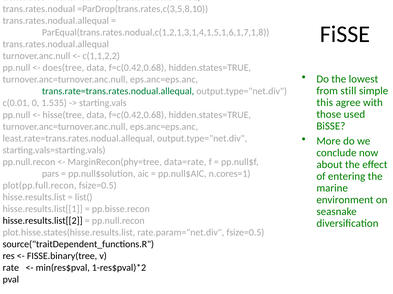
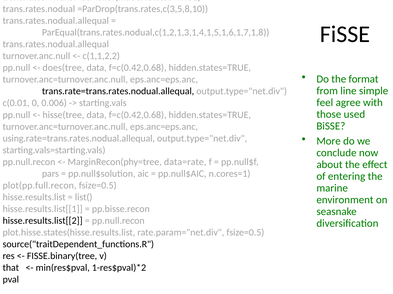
lowest: lowest -> format (364, 79)
still: still -> line (348, 91)
trans.rate=trans.rates.nodual.allequal colour: green -> black (118, 91)
this: this -> feel (325, 103)
1.535: 1.535 -> 0.006 (54, 103)
least.rate=trans.rates.nodual.allequal: least.rate=trans.rates.nodual.allequal -> using.rate=trans.rates.nodual.allequal (79, 139)
rate: rate -> that (11, 268)
